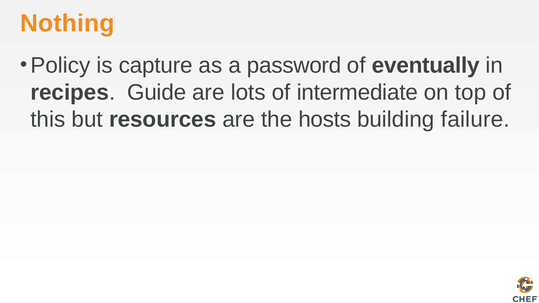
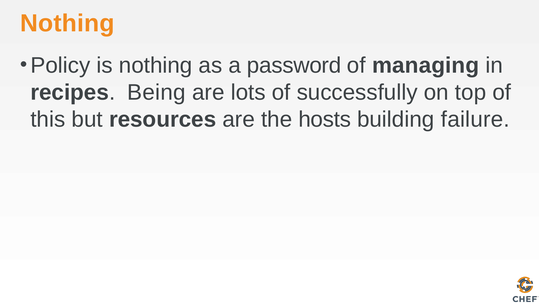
is capture: capture -> nothing (156, 66)
eventually: eventually -> managing (426, 66)
Guide: Guide -> Being (156, 93)
intermediate: intermediate -> successfully (357, 93)
